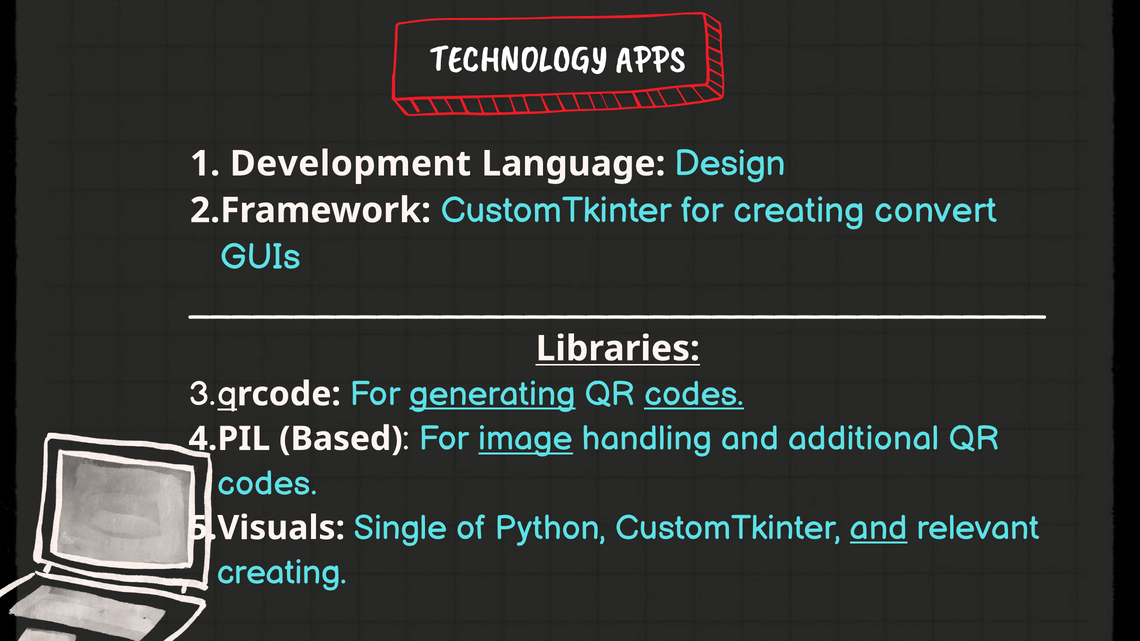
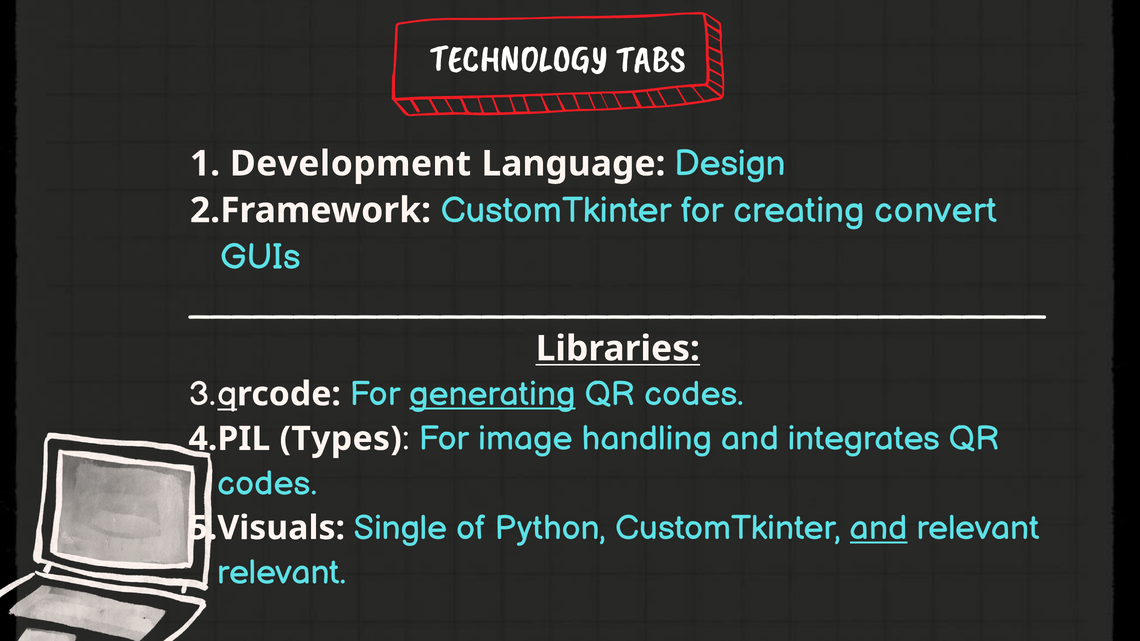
APPS: APPS -> TABS (651, 59)
codes underline: present -> none (694, 394)
Based: Based -> Types (341, 439)
image underline: present -> none (526, 439)
additional: additional -> integrates (864, 439)
creating: creating -> relevant (282, 573)
